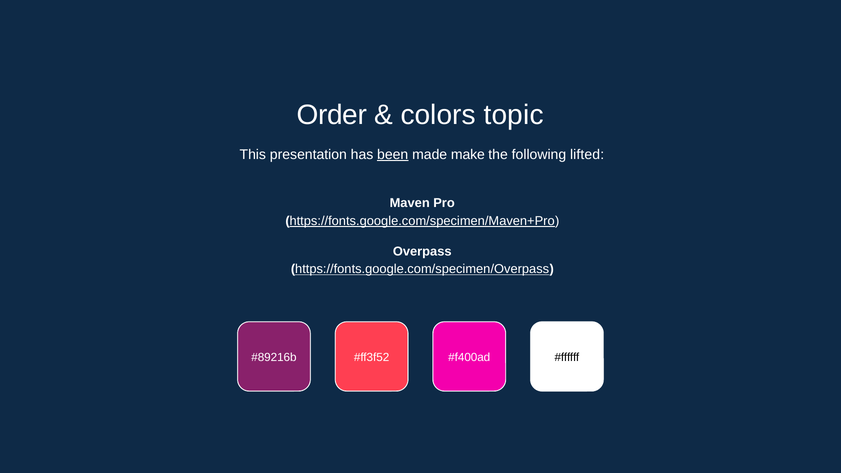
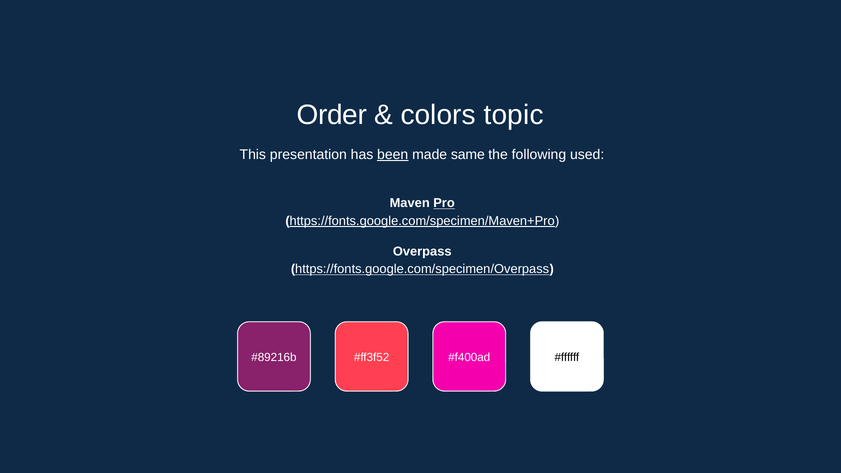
make: make -> same (468, 154)
lifted: lifted -> used (587, 154)
Pro underline: none -> present (444, 203)
